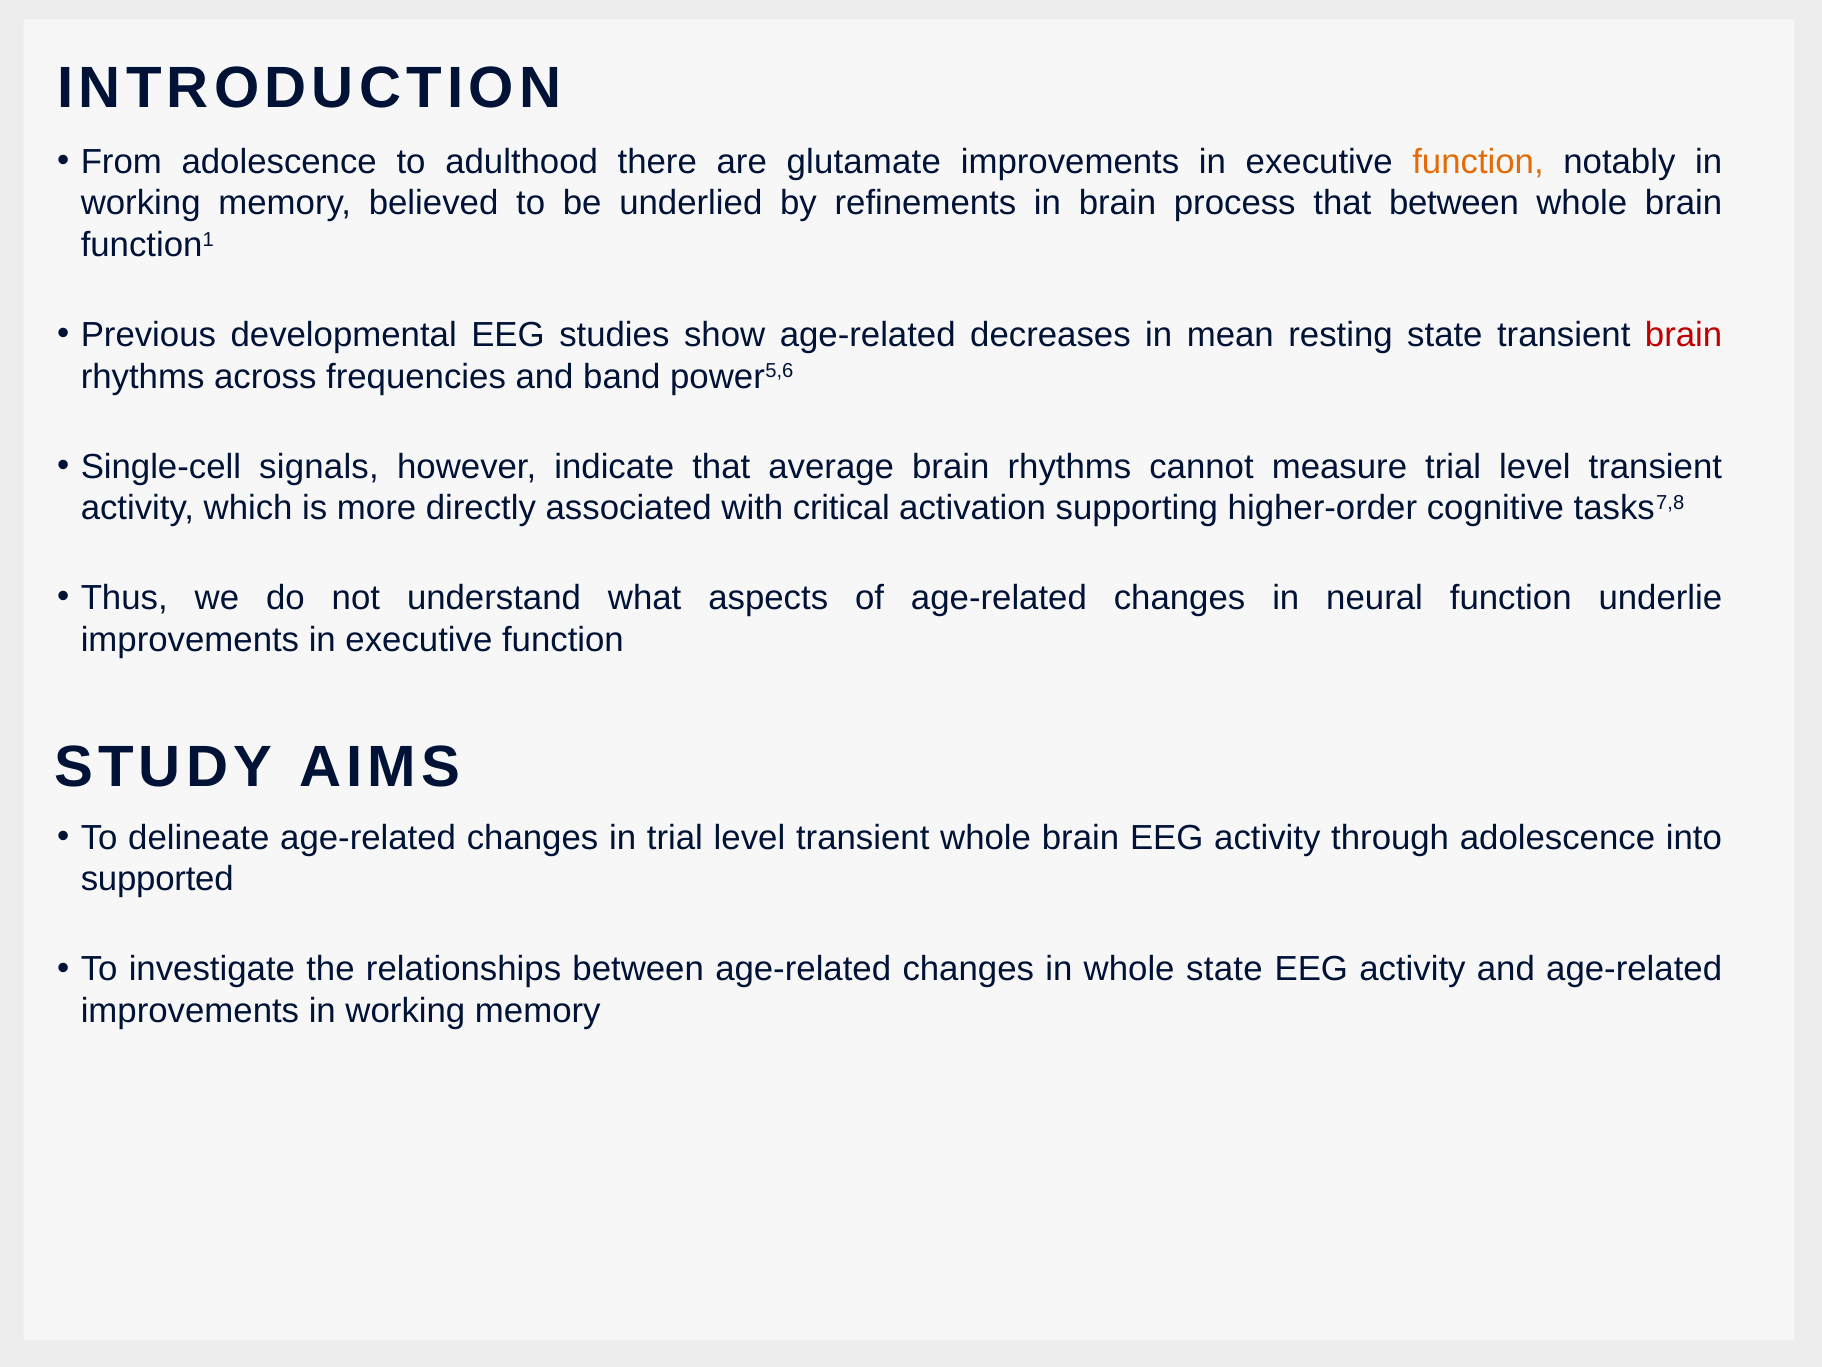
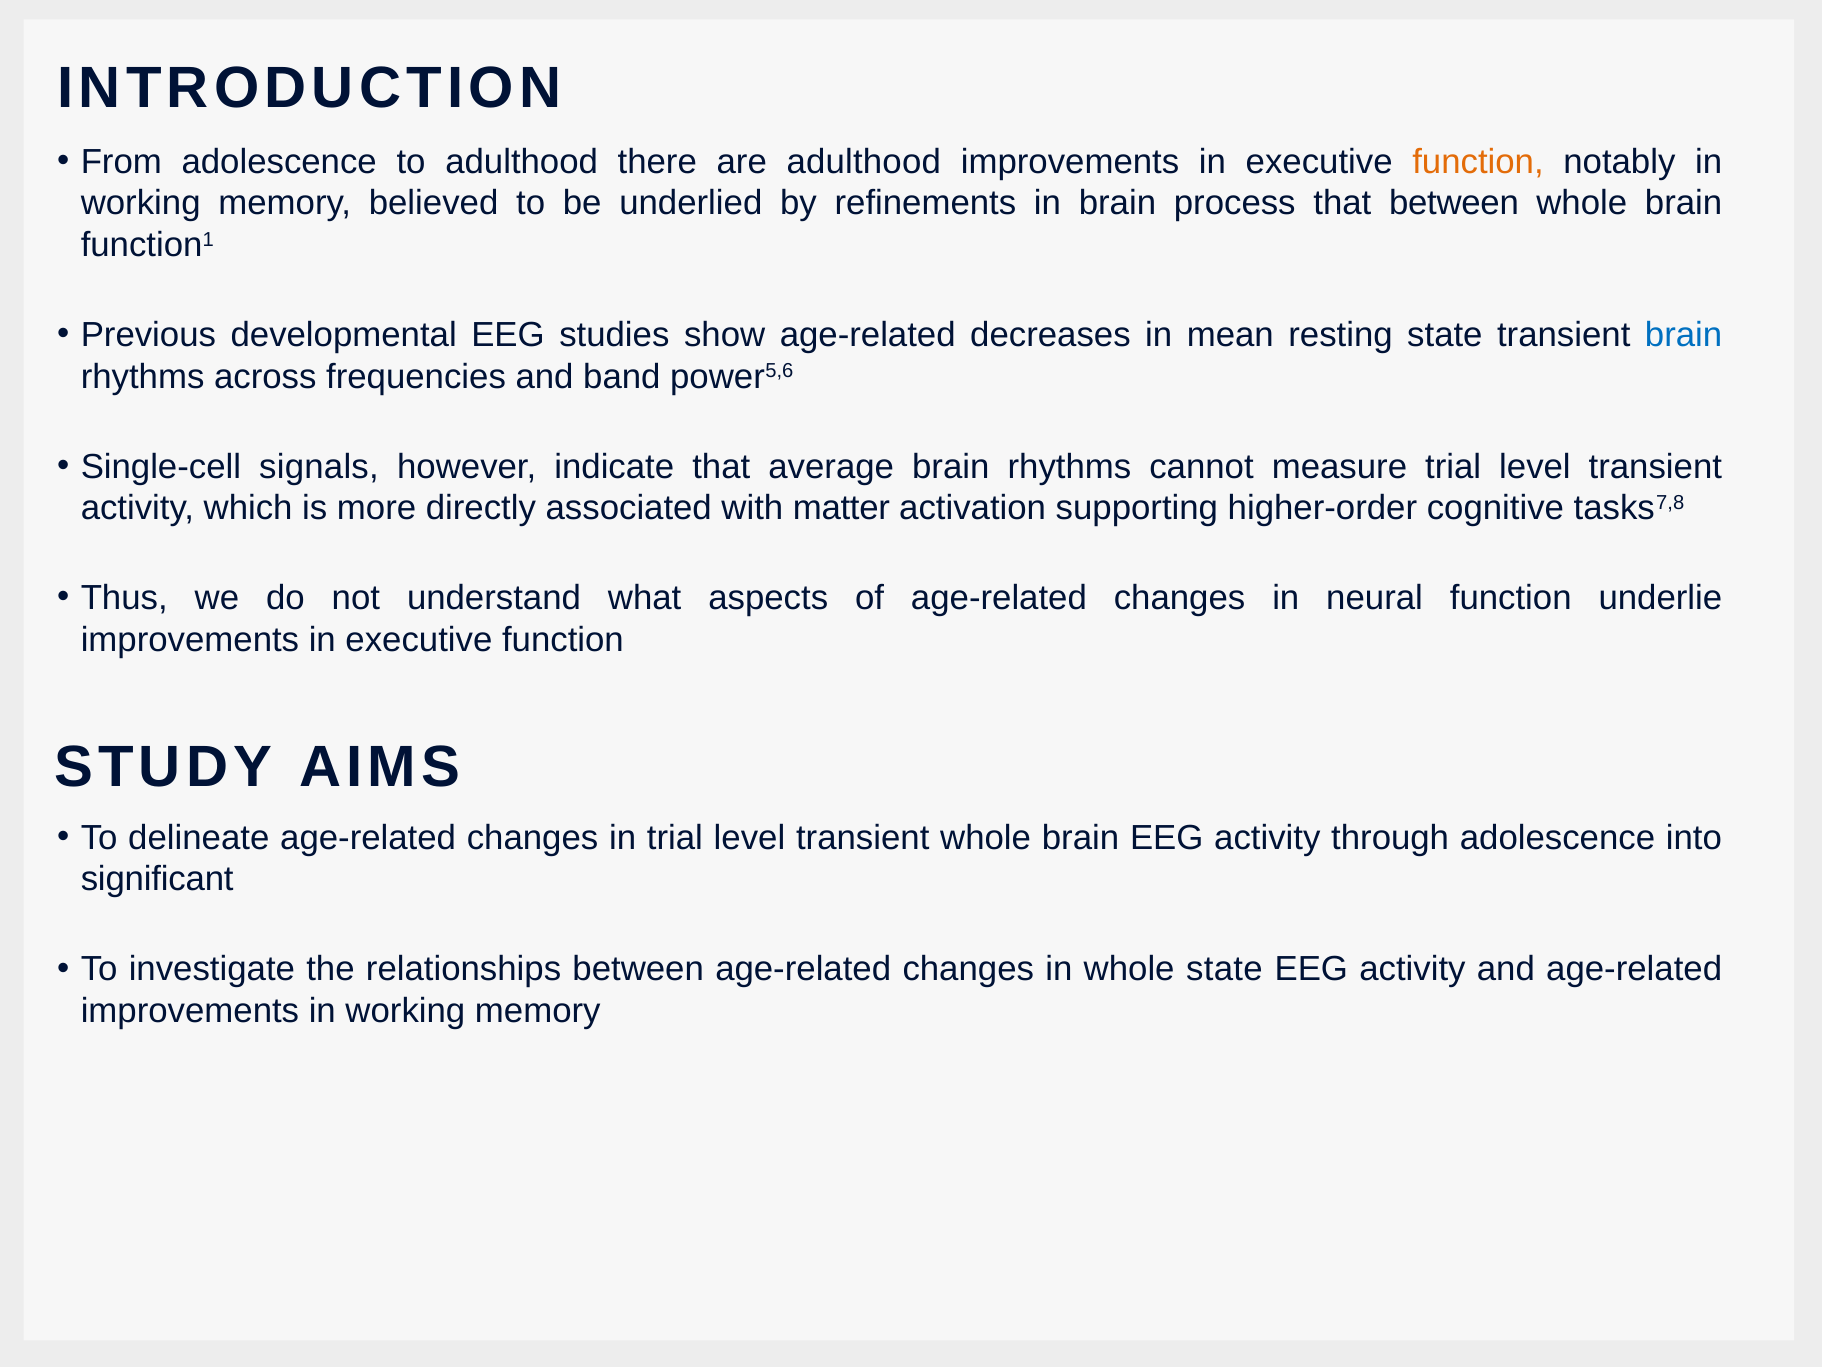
are glutamate: glutamate -> adulthood (864, 162)
brain colour: red -> blue (1684, 335)
critical: critical -> matter (841, 508)
supported: supported -> significant (157, 879)
